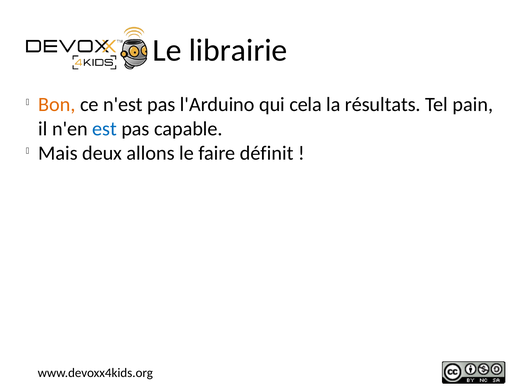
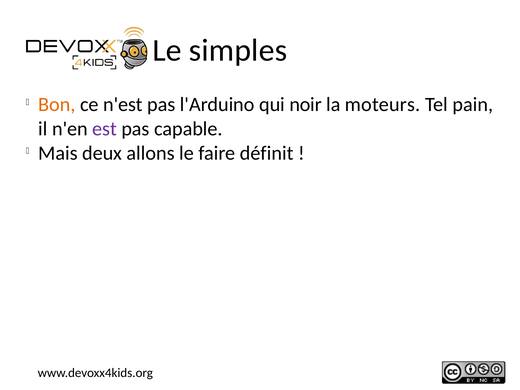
librairie: librairie -> simples (238, 50)
cela: cela -> noir (306, 105)
résultats: résultats -> moteurs (383, 105)
est colour: blue -> purple (105, 129)
